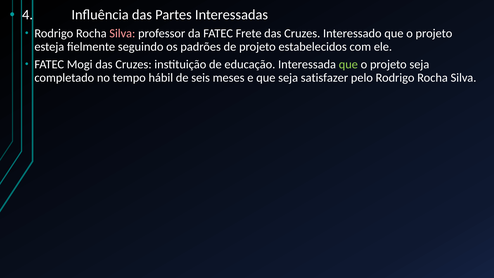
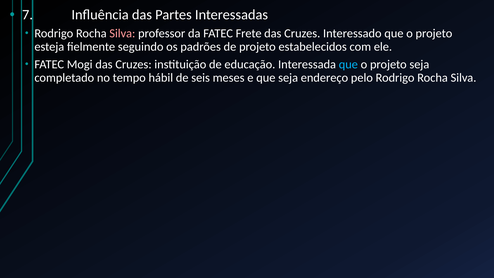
4: 4 -> 7 (28, 15)
que colour: light green -> light blue (348, 64)
satisfazer: satisfazer -> endereço (324, 78)
